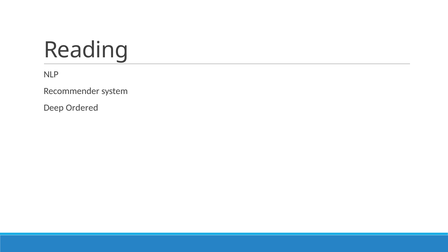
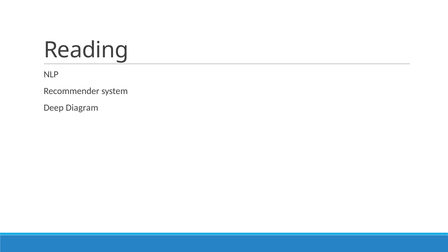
Ordered: Ordered -> Diagram (82, 108)
